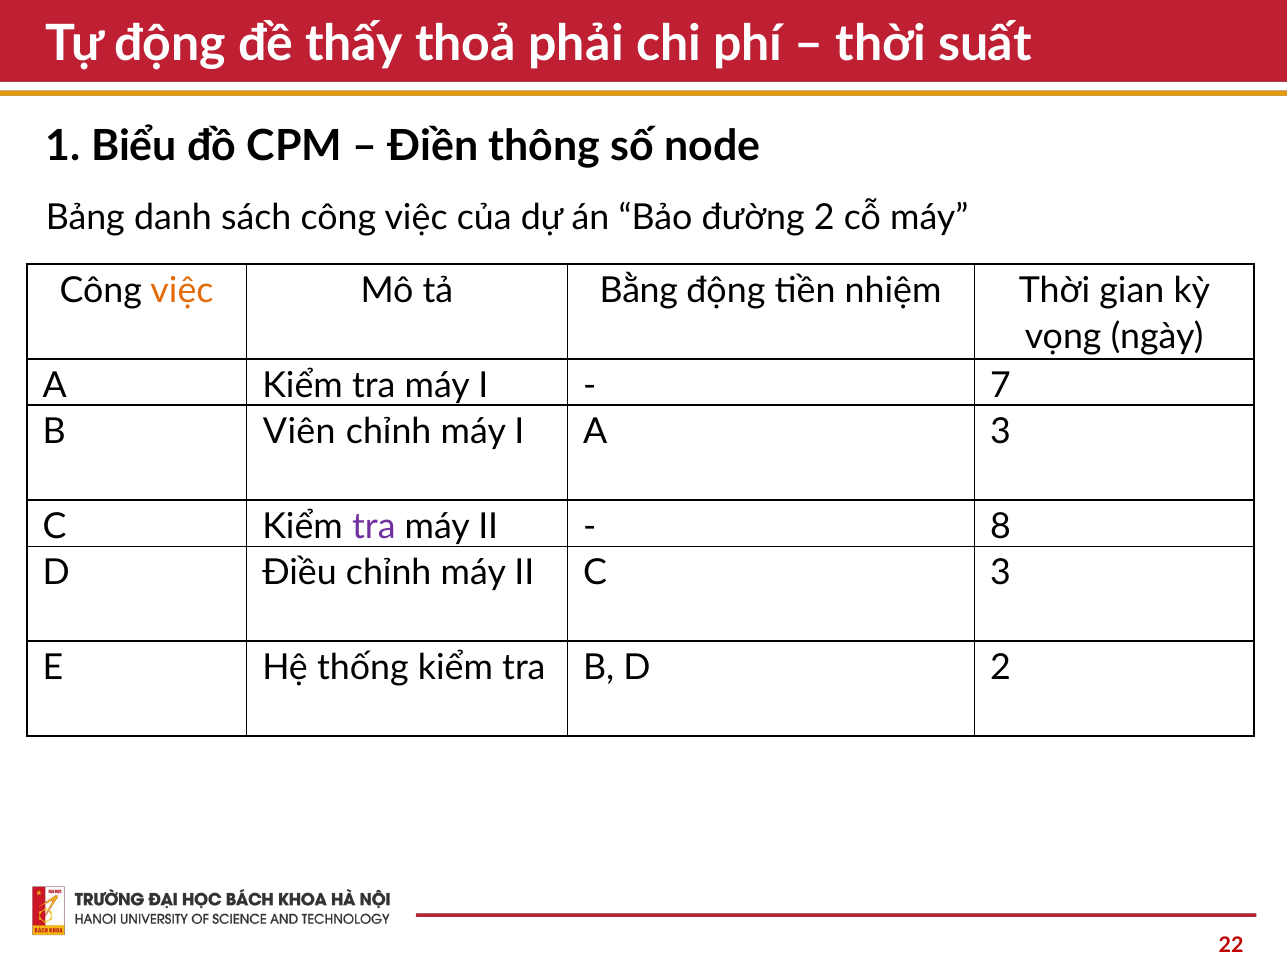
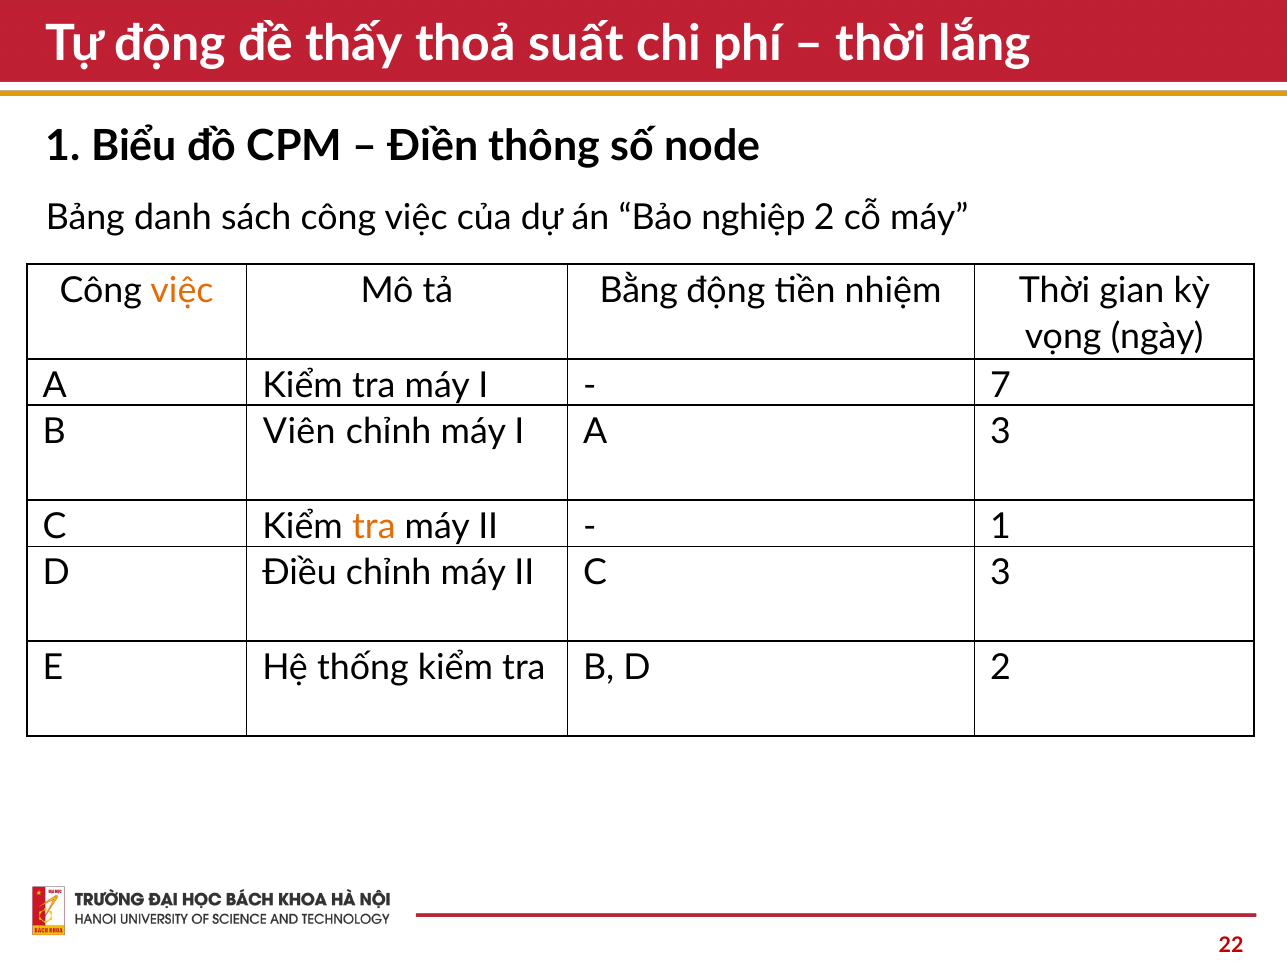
phải: phải -> suất (576, 44)
suất: suất -> lắng (985, 44)
đường: đường -> nghiệp (753, 218)
tra colour: purple -> orange (374, 527)
8: 8 -> 1 (1001, 527)
